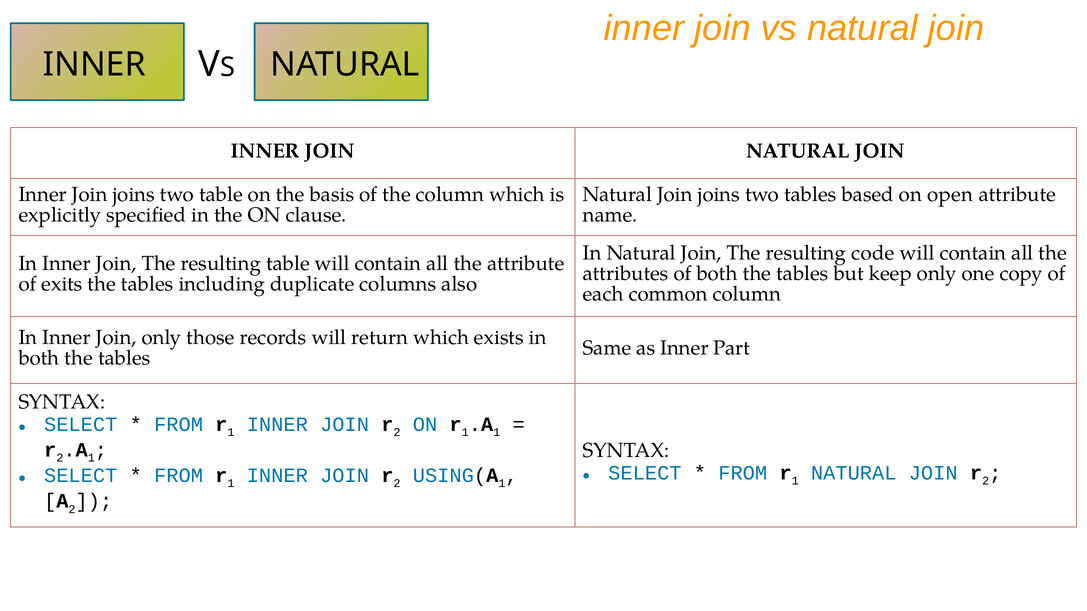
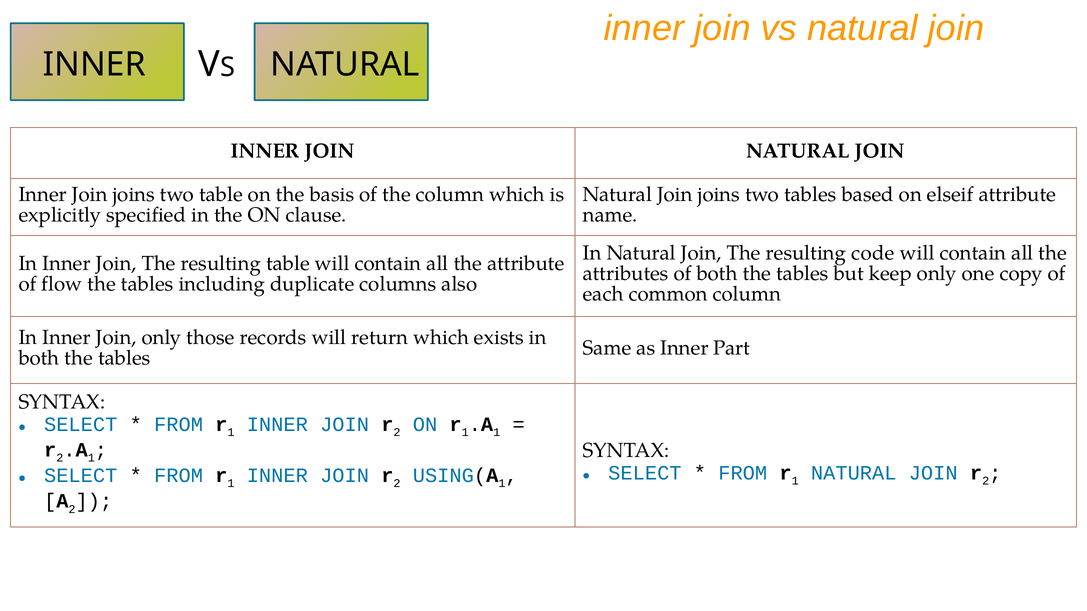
open: open -> elseif (950, 195)
exits: exits -> flow (62, 284)
